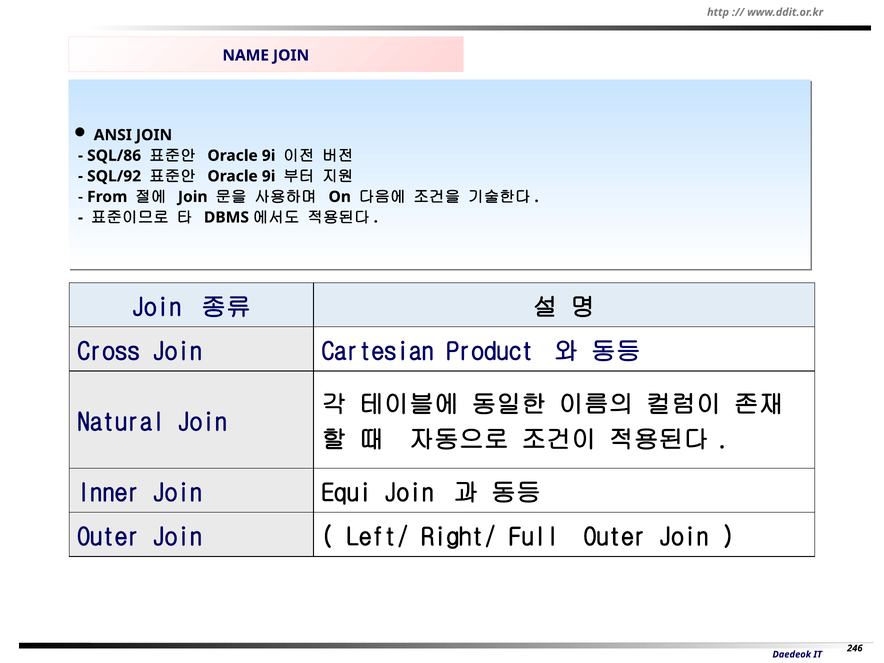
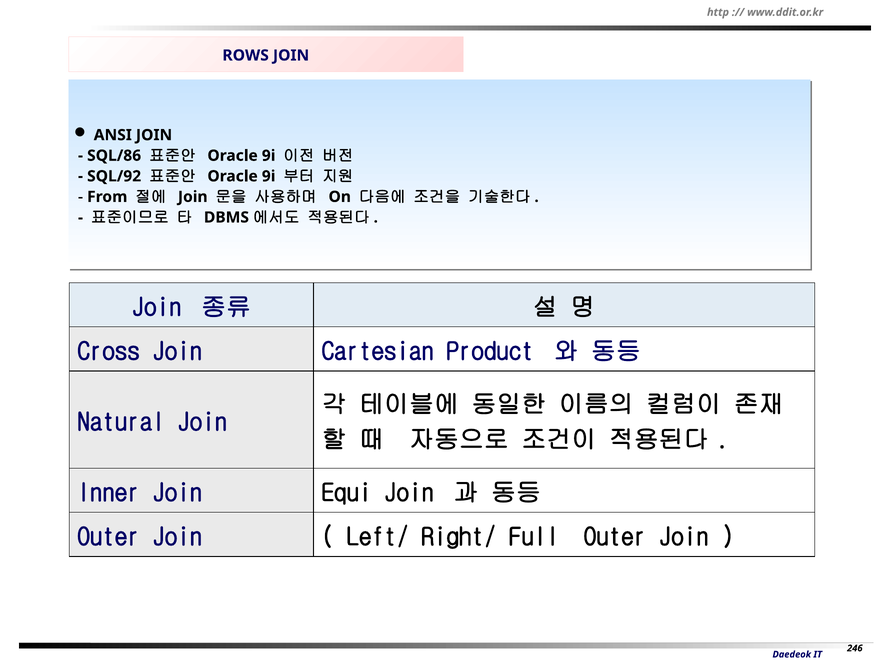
NAME: NAME -> ROWS (246, 55)
